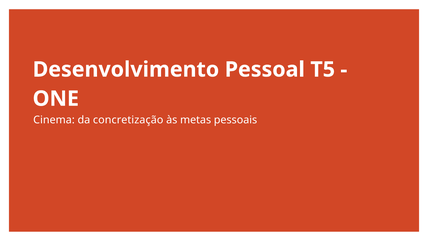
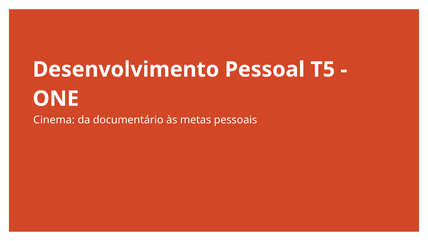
concretização: concretização -> documentário (128, 120)
